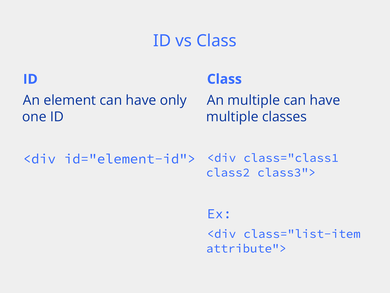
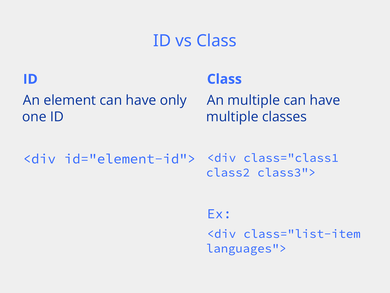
attribute">: attribute"> -> languages"> (246, 248)
